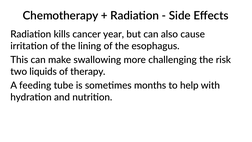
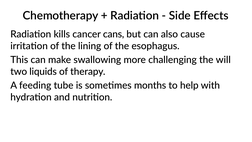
year: year -> cans (114, 34)
risk: risk -> will (223, 60)
